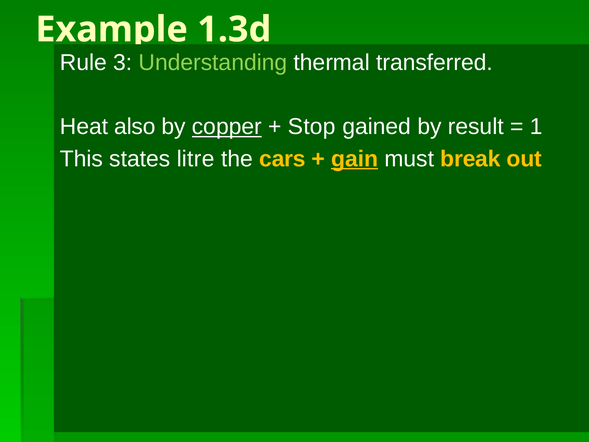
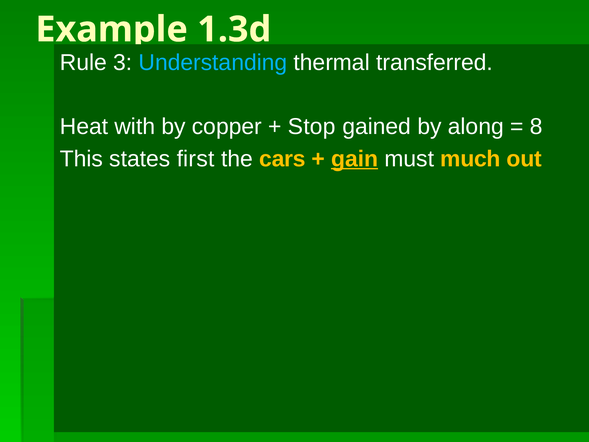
Understanding colour: light green -> light blue (213, 62)
also: also -> with (135, 127)
copper underline: present -> none (227, 127)
result: result -> along (476, 127)
1: 1 -> 8 (536, 127)
litre: litre -> first (196, 159)
break: break -> much (470, 159)
